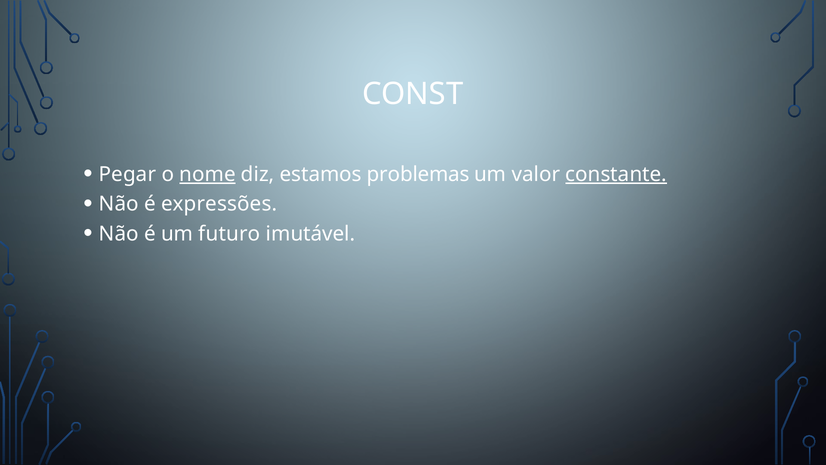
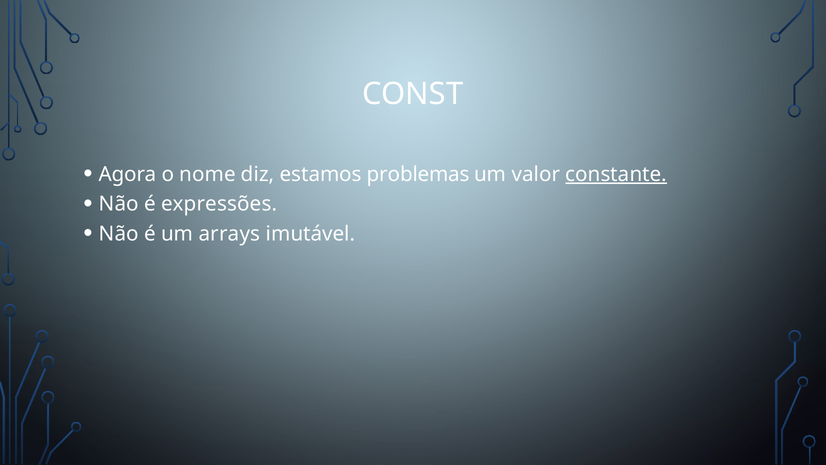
Pegar: Pegar -> Agora (128, 174)
nome underline: present -> none (208, 174)
futuro: futuro -> arrays (229, 234)
